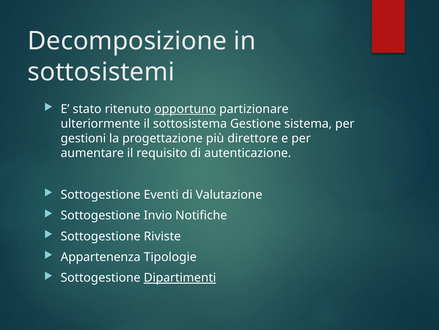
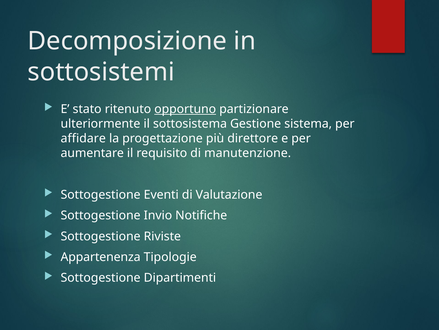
gestioni: gestioni -> affidare (83, 138)
autenticazione: autenticazione -> manutenzione (248, 153)
Dipartimenti underline: present -> none (180, 277)
